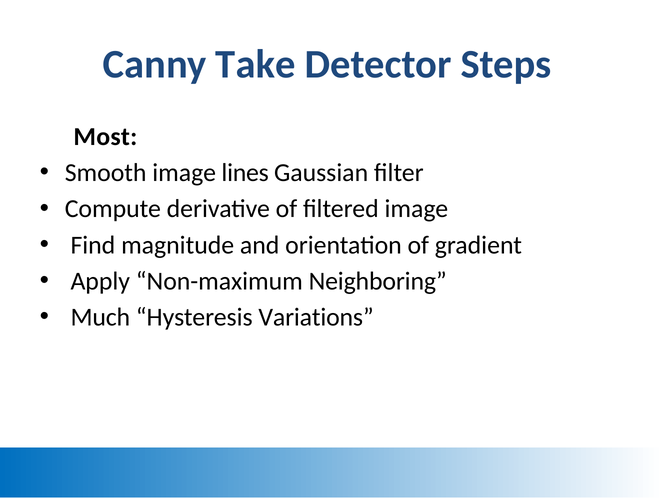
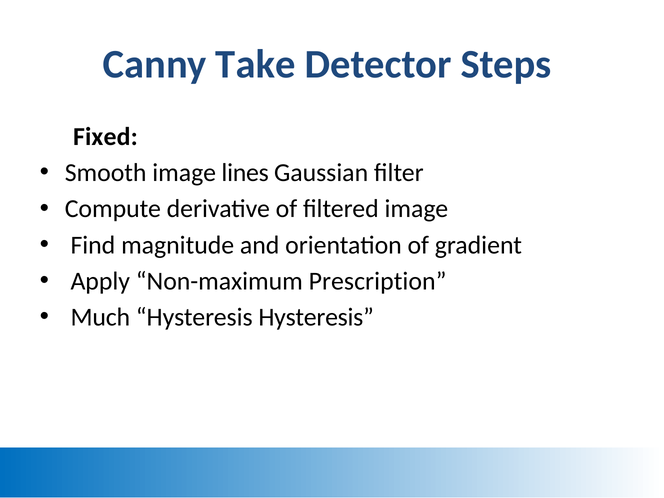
Most: Most -> Fixed (105, 137)
Neighboring: Neighboring -> Prescription (378, 281)
Hysteresis Variations: Variations -> Hysteresis (316, 317)
